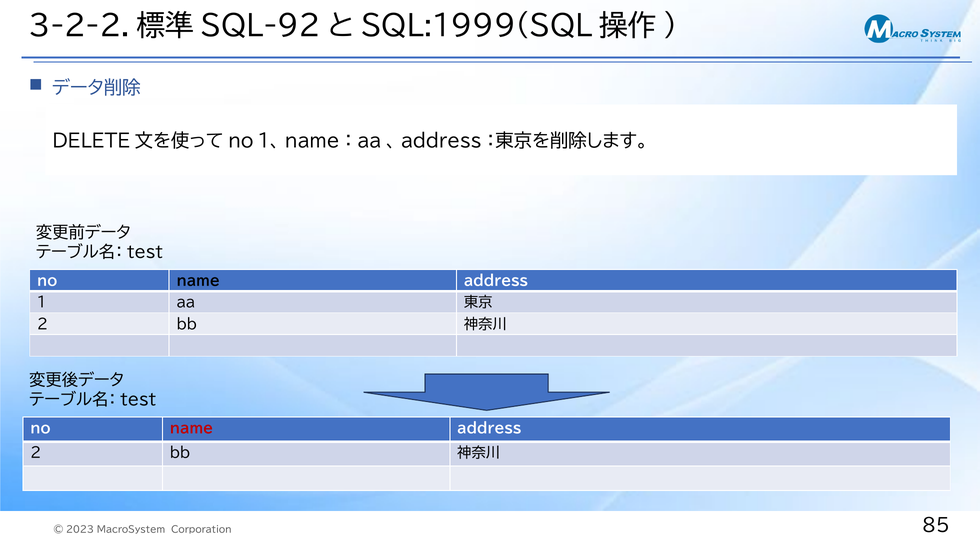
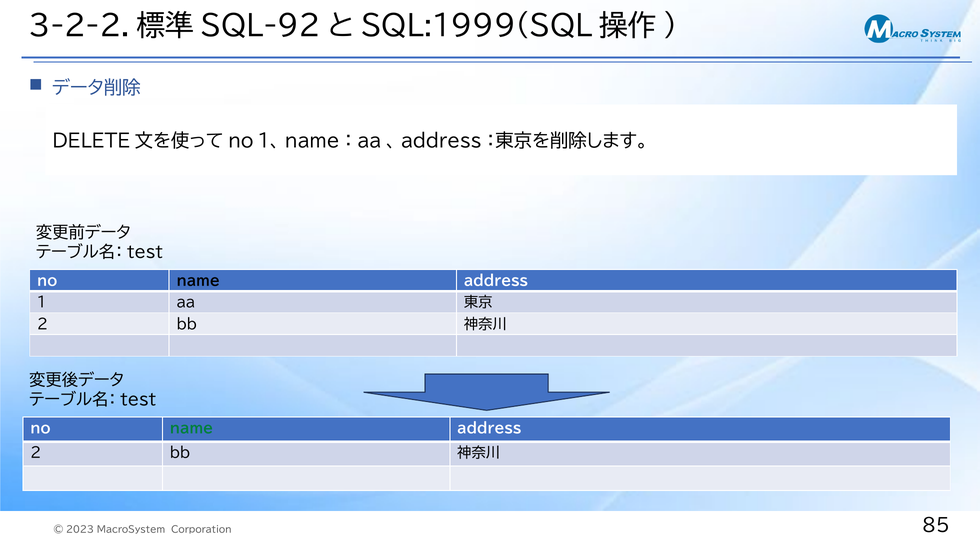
name colour: red -> green (191, 429)
